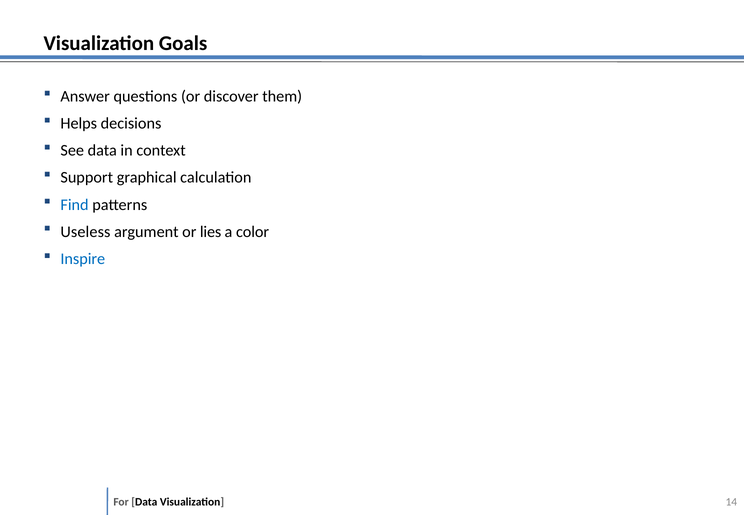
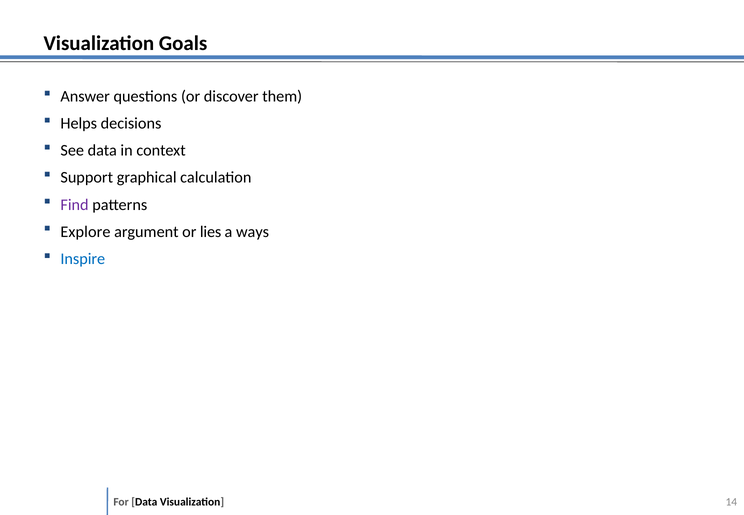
Find colour: blue -> purple (75, 205)
Useless: Useless -> Explore (85, 232)
color: color -> ways (253, 232)
